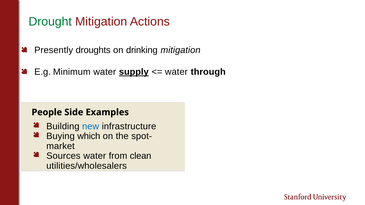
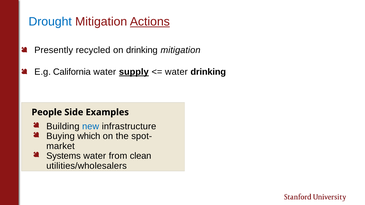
Drought colour: green -> blue (50, 22)
Actions underline: none -> present (150, 22)
droughts: droughts -> recycled (93, 50)
Minimum: Minimum -> California (72, 72)
water through: through -> drinking (208, 72)
Sources: Sources -> Systems (64, 156)
